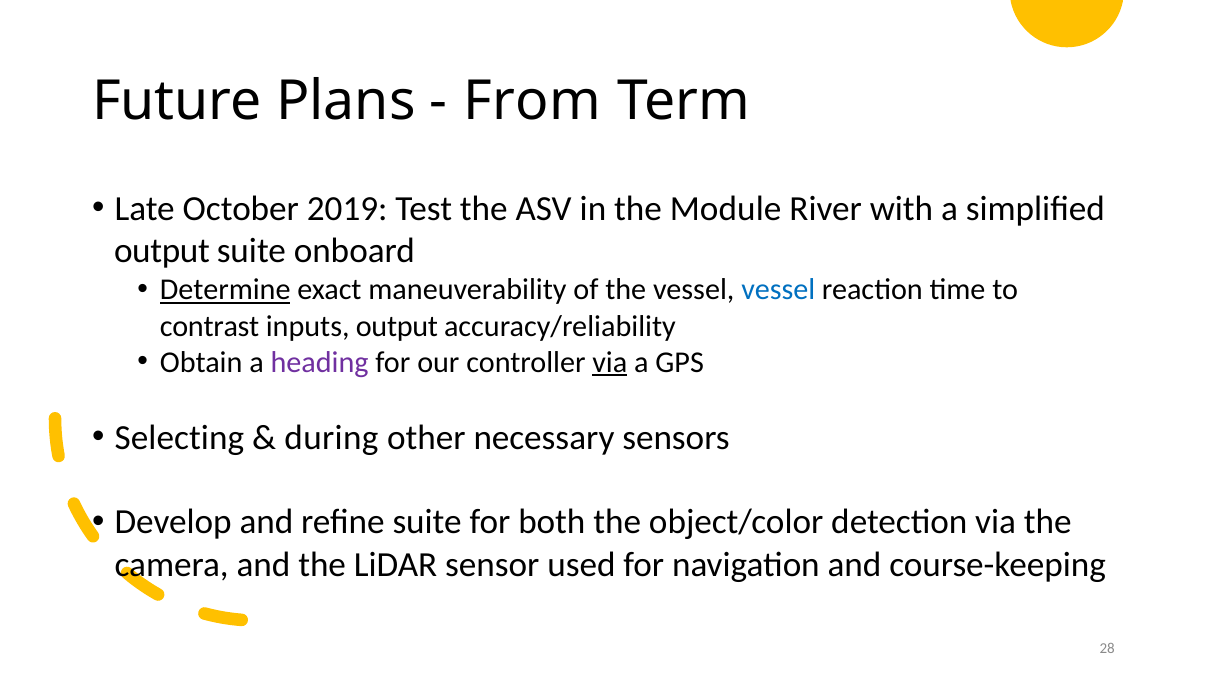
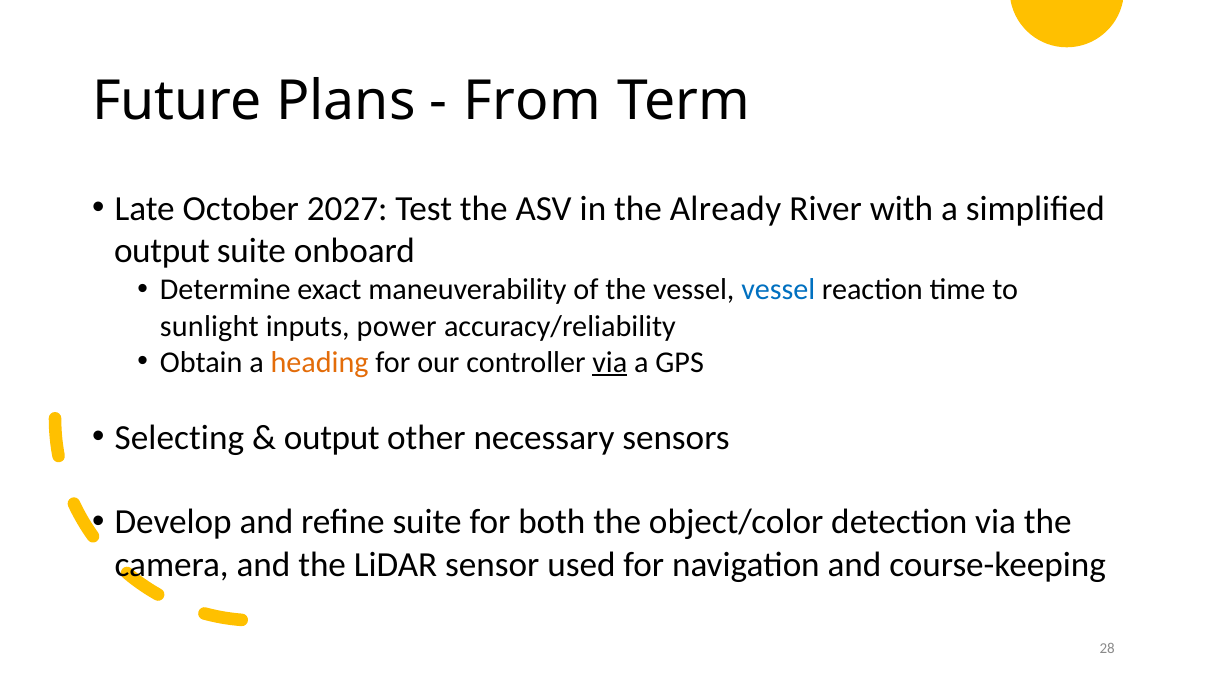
2019: 2019 -> 2027 (347, 209)
Module: Module -> Already (725, 209)
Determine underline: present -> none (225, 290)
contrast: contrast -> sunlight (209, 326)
inputs output: output -> power (397, 326)
heading colour: purple -> orange (320, 362)
during: during -> output (332, 438)
